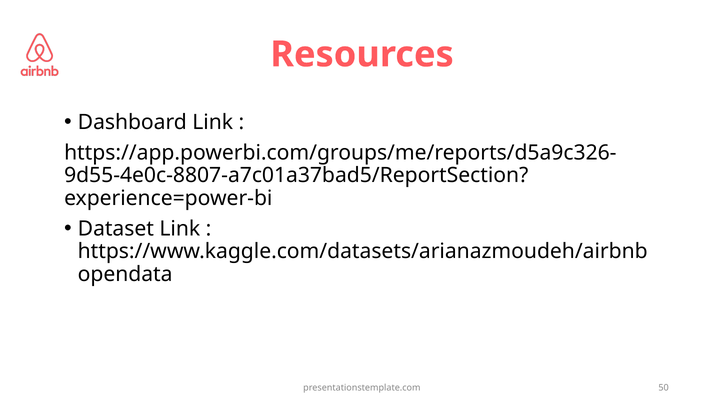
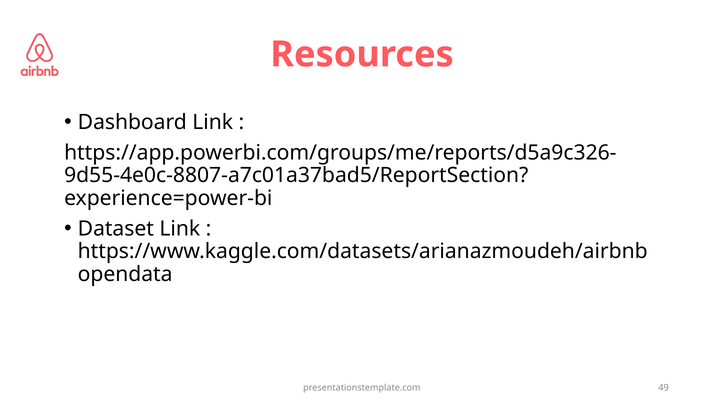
50: 50 -> 49 (664, 388)
